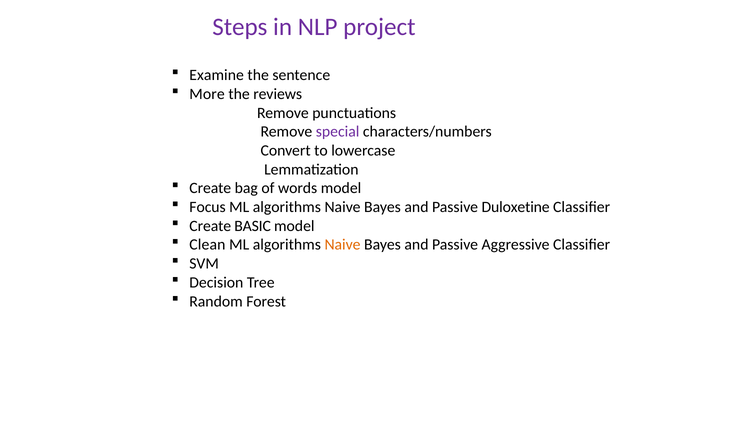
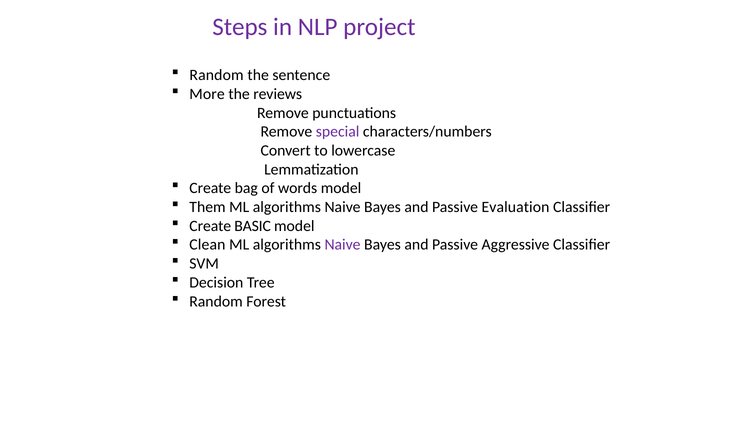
Examine: Examine -> Random (217, 75)
Focus: Focus -> Them (207, 207)
Duloxetine: Duloxetine -> Evaluation (516, 207)
Naive colour: orange -> purple (343, 245)
